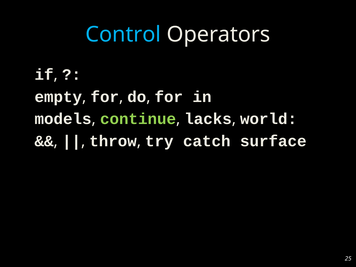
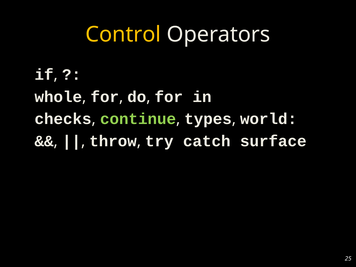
Control colour: light blue -> yellow (123, 34)
empty: empty -> whole (58, 97)
models: models -> checks (63, 119)
lacks: lacks -> types (208, 119)
